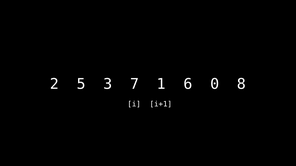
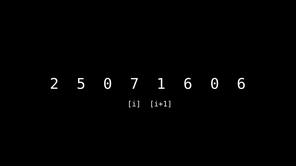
5 3: 3 -> 0 (108, 84)
0 8: 8 -> 6 (241, 84)
